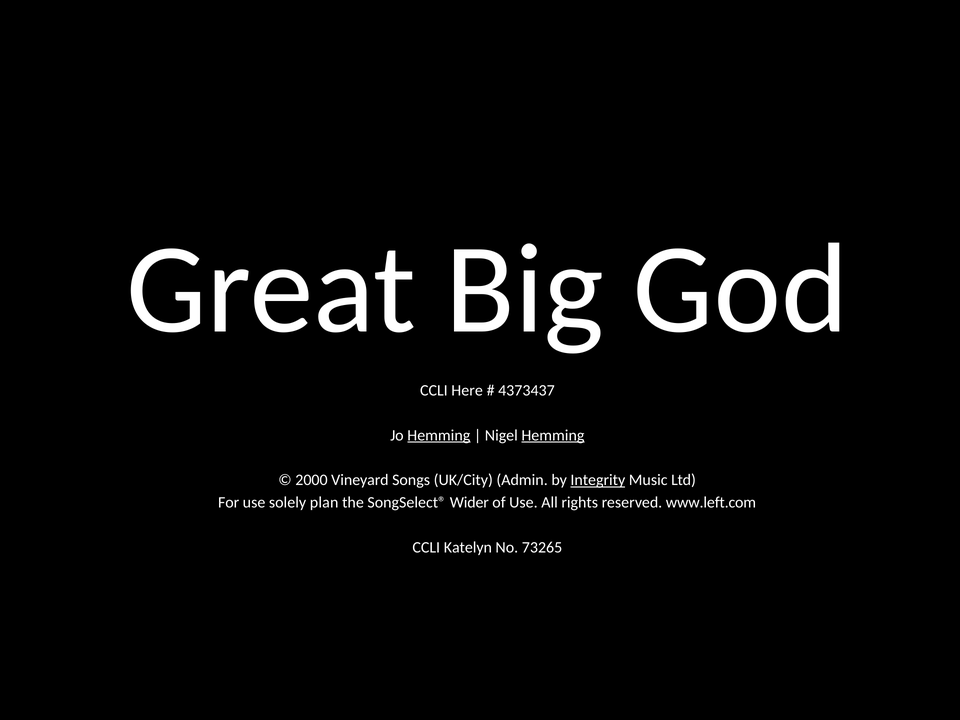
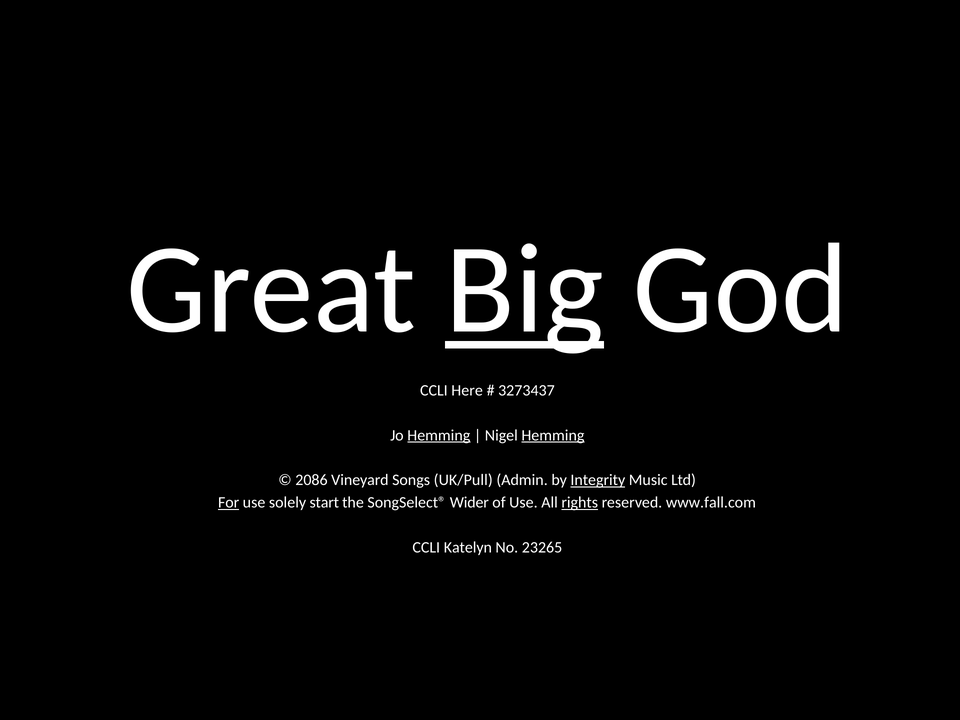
Big underline: none -> present (525, 290)
4373437: 4373437 -> 3273437 (526, 391)
2000: 2000 -> 2086 (311, 480)
UK/City: UK/City -> UK/Pull (463, 480)
For underline: none -> present (229, 503)
plan: plan -> start (324, 503)
rights underline: none -> present (580, 503)
www.left.com: www.left.com -> www.fall.com (711, 503)
73265: 73265 -> 23265 (542, 547)
